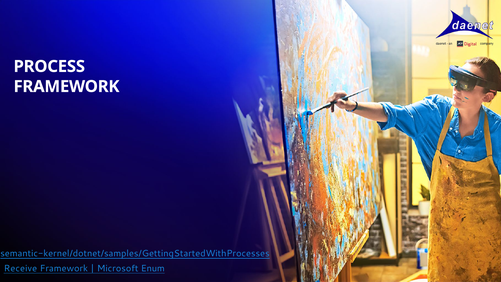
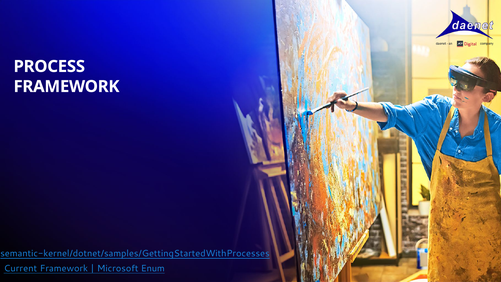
Receive: Receive -> Current (20, 268)
